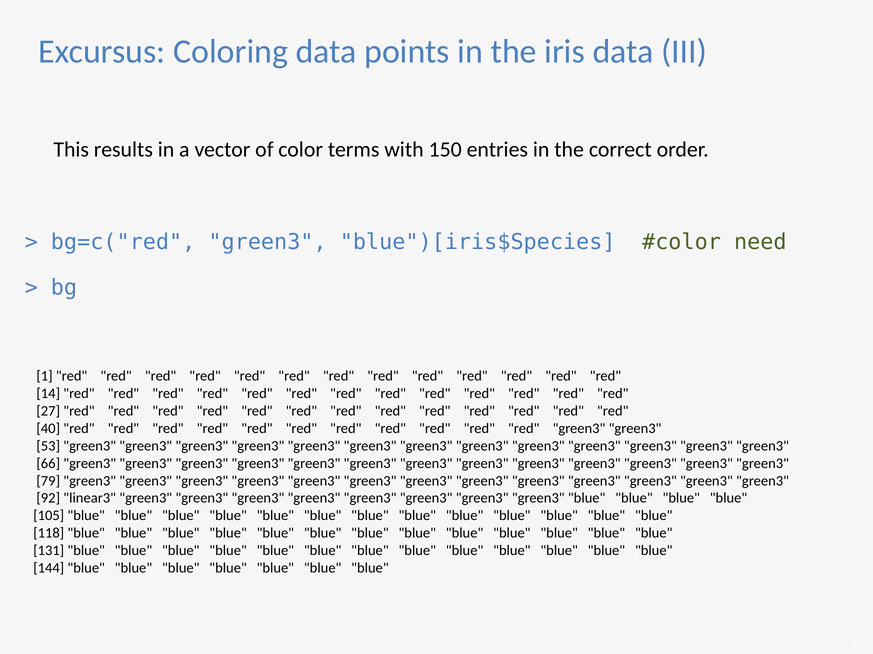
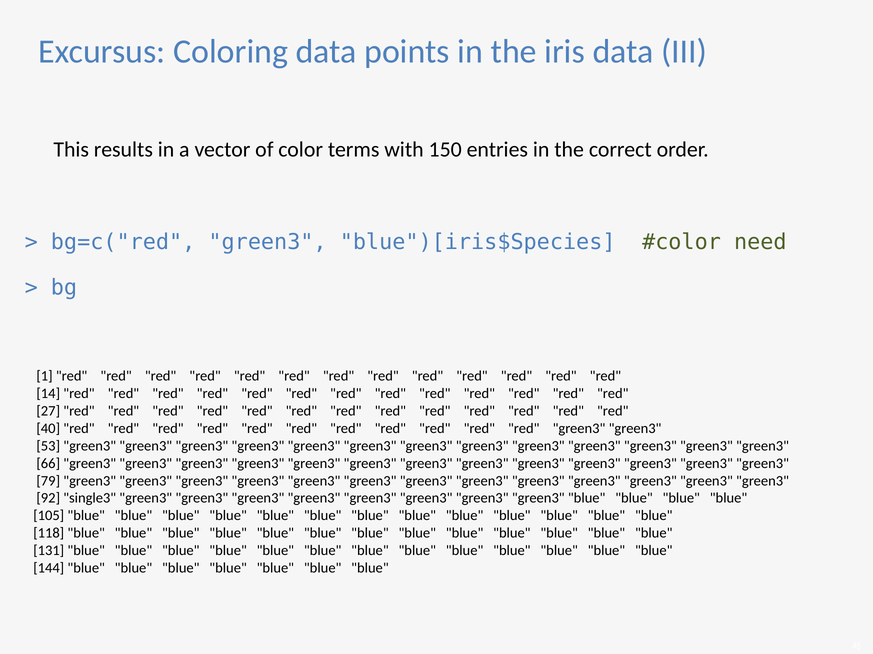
linear3: linear3 -> single3 (90, 499)
